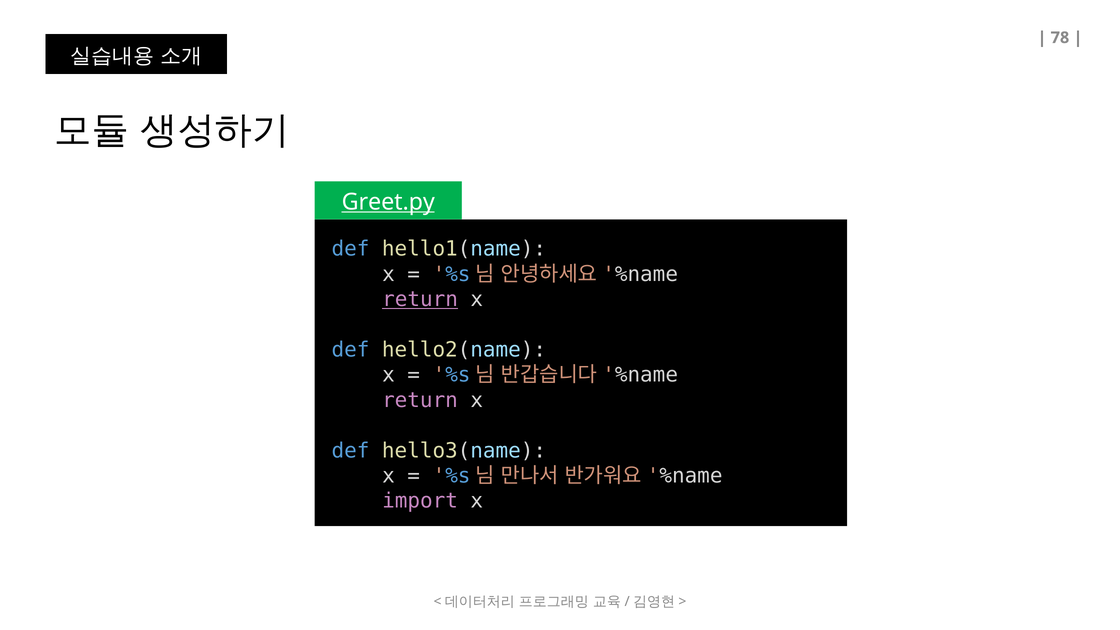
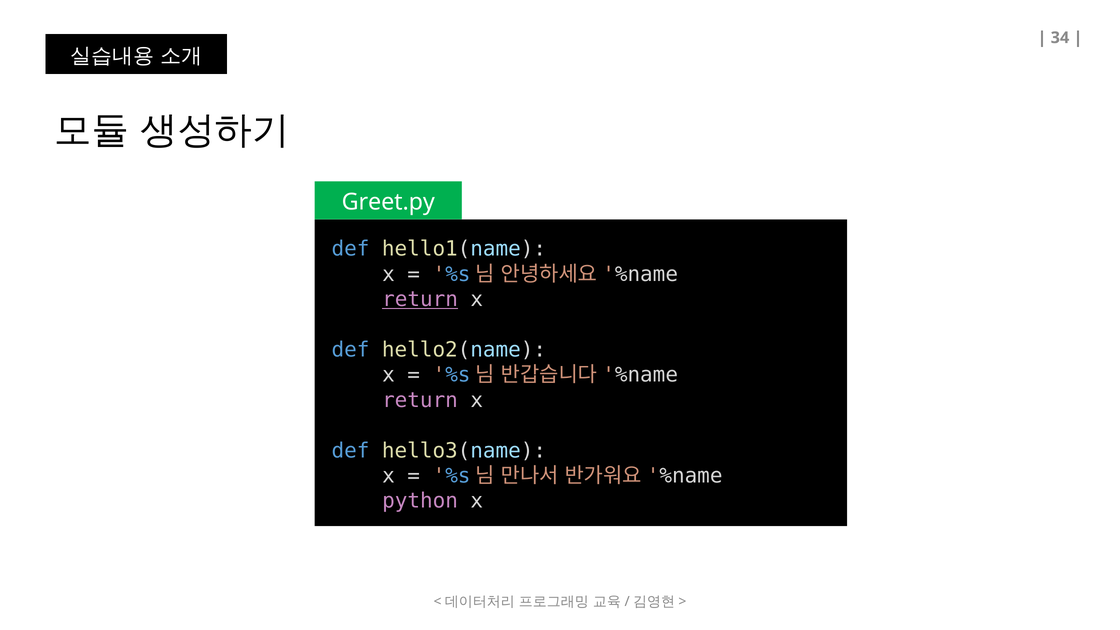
78: 78 -> 34 (1060, 38)
Greet.py underline: present -> none (388, 202)
import: import -> python (420, 501)
